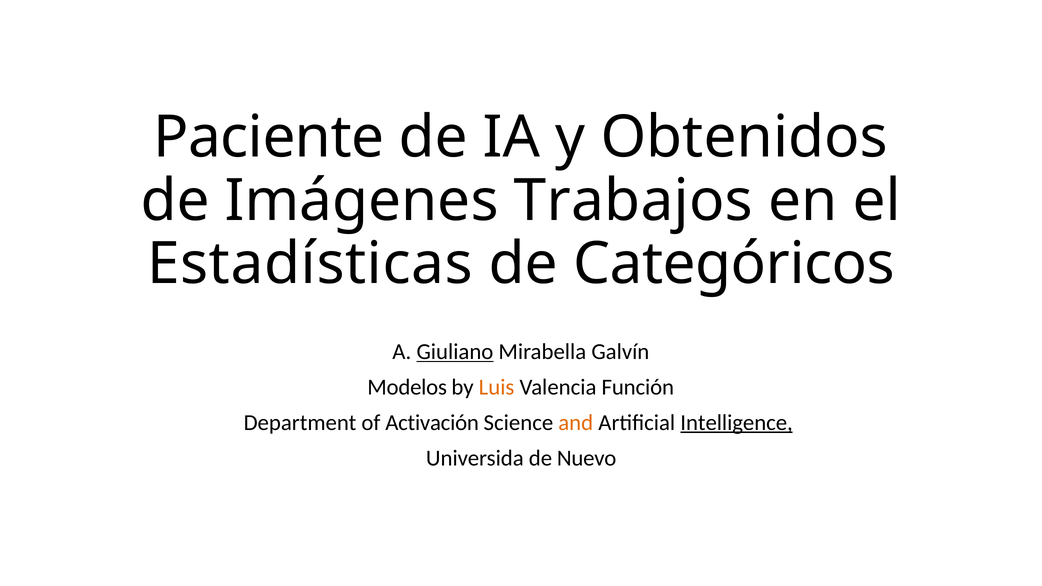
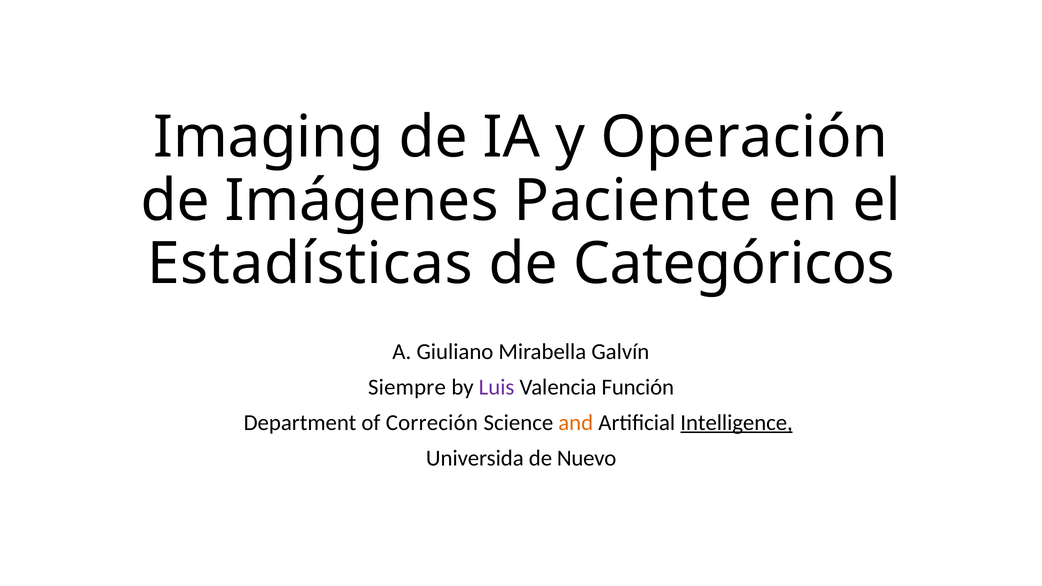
Paciente: Paciente -> Imaging (269, 137)
Obtenidos: Obtenidos -> Operación (744, 137)
Trabajos: Trabajos -> Paciente (633, 201)
Giuliano underline: present -> none (455, 352)
Modelos: Modelos -> Siempre (407, 387)
Luis colour: orange -> purple (497, 387)
Activación: Activación -> Correción (432, 423)
